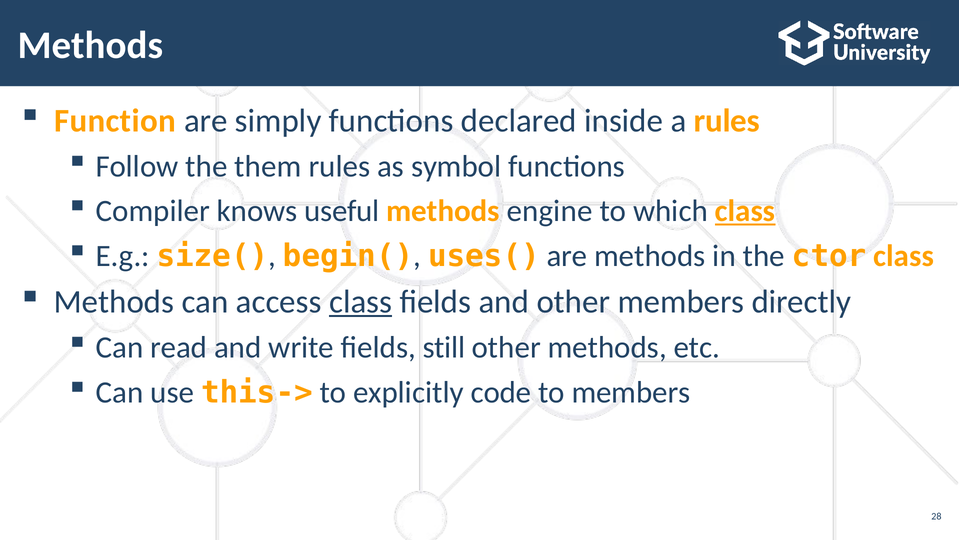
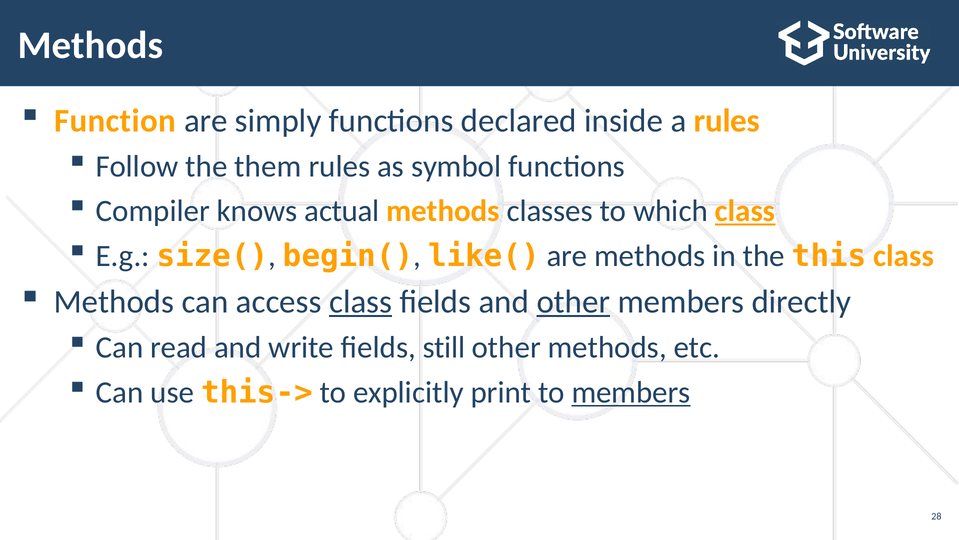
useful: useful -> actual (342, 211)
engine: engine -> classes (550, 211)
uses(: uses( -> like( (484, 256)
ctor: ctor -> this (829, 256)
other underline: none -> present (573, 302)
code: code -> print (501, 392)
members underline: none -> present (631, 392)
